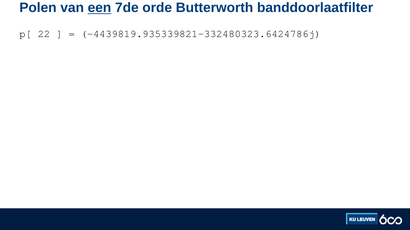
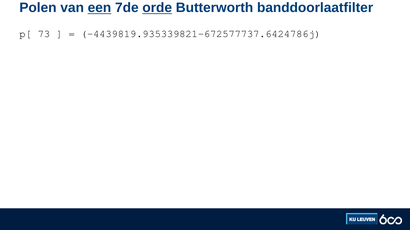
orde underline: none -> present (157, 8)
22: 22 -> 73 (44, 34)
-4439819.935339821-332480323.6424786j: -4439819.935339821-332480323.6424786j -> -4439819.935339821-672577737.6424786j (201, 34)
